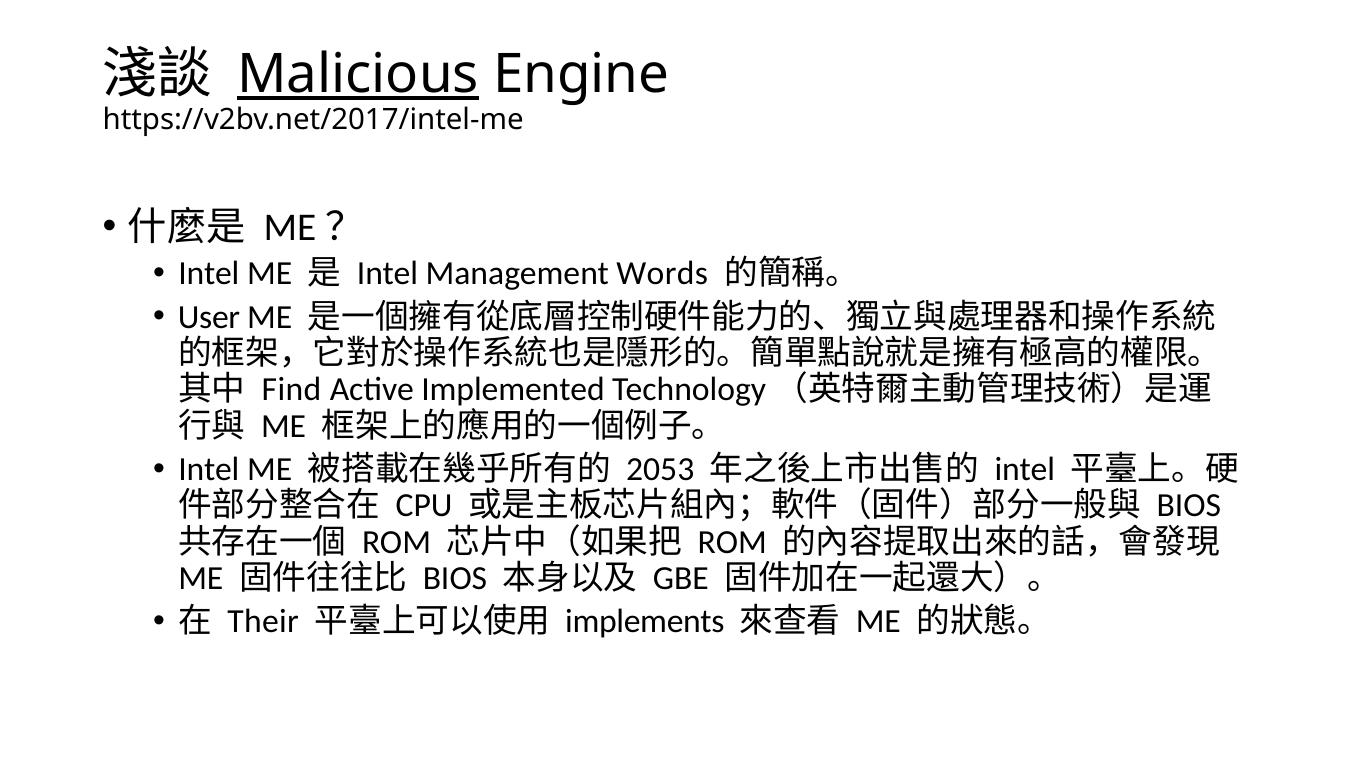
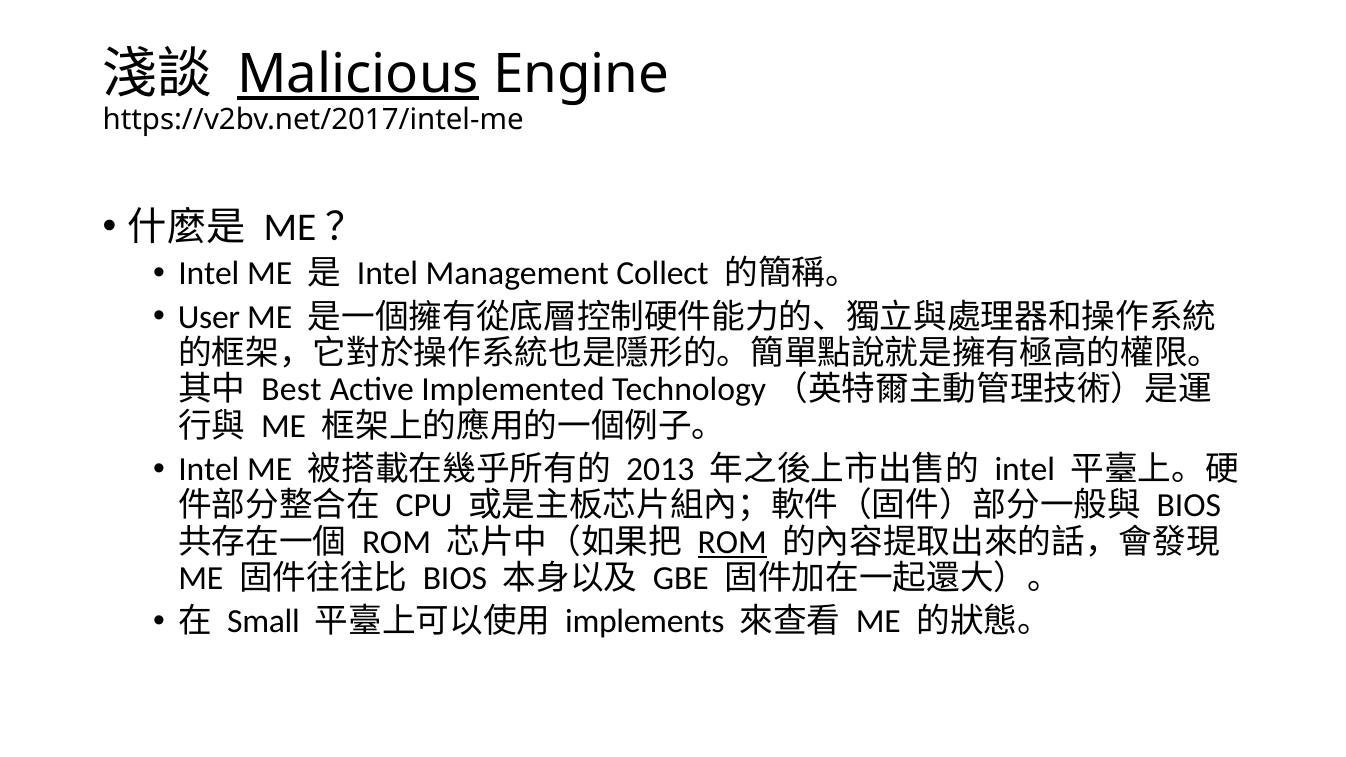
Words: Words -> Collect (663, 274)
Find: Find -> Best (291, 390)
2053: 2053 -> 2013 (660, 470)
ROM underline: none -> present (732, 542)
Their: Their -> Small (263, 622)
